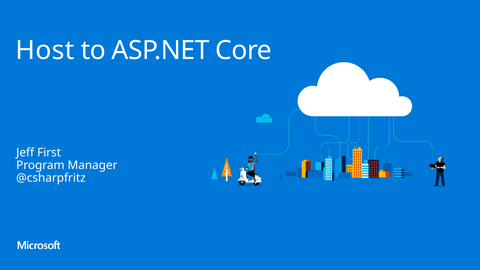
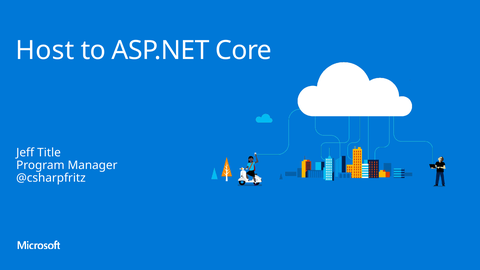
First: First -> Title (49, 153)
